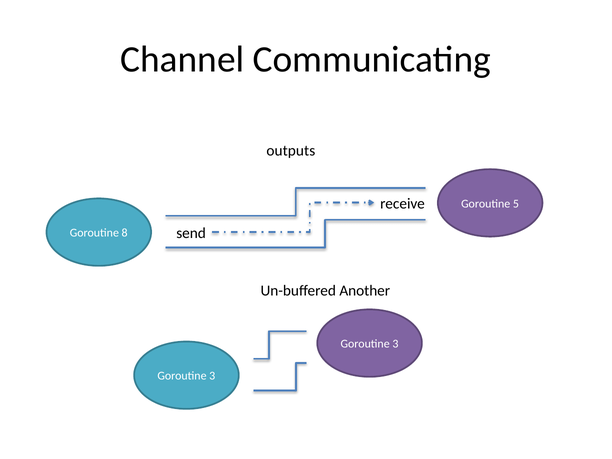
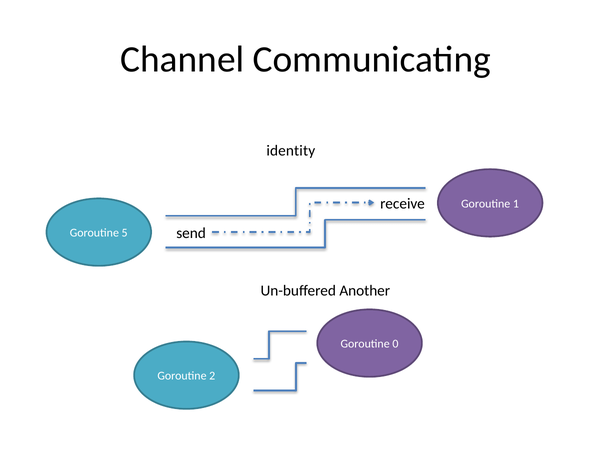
outputs: outputs -> identity (291, 151)
5: 5 -> 1 (516, 204)
8: 8 -> 5 (125, 233)
3: 3 -> 0 (395, 344)
3: 3 -> 2 (212, 376)
